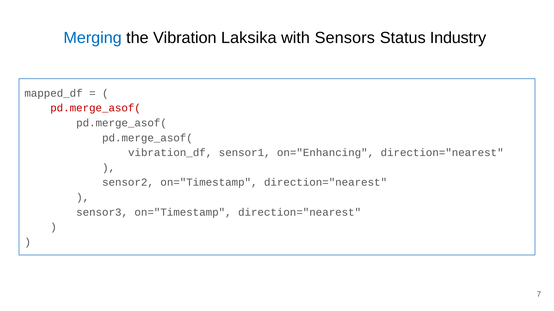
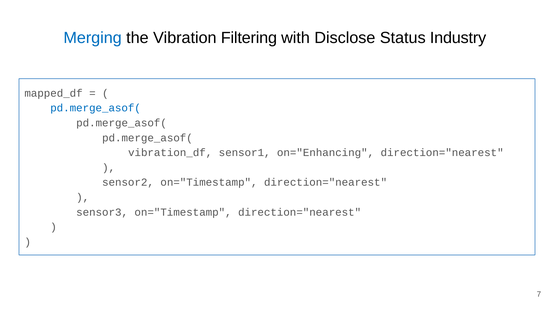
Laksika: Laksika -> Filtering (249, 38)
Sensors: Sensors -> Disclose (345, 38)
pd.merge_asof( colour: red -> blue (96, 108)
